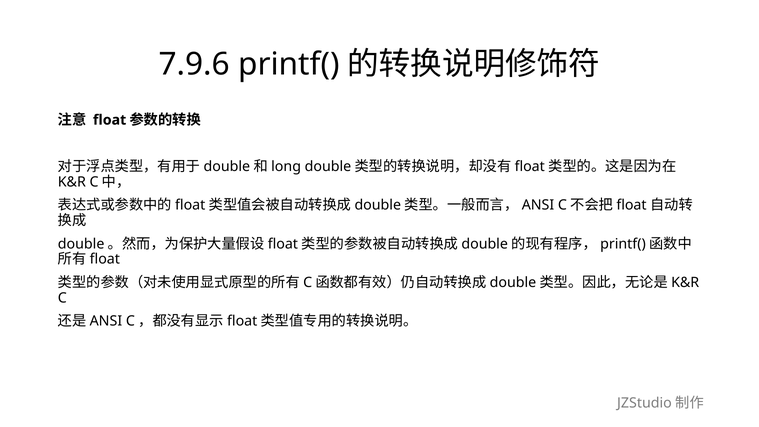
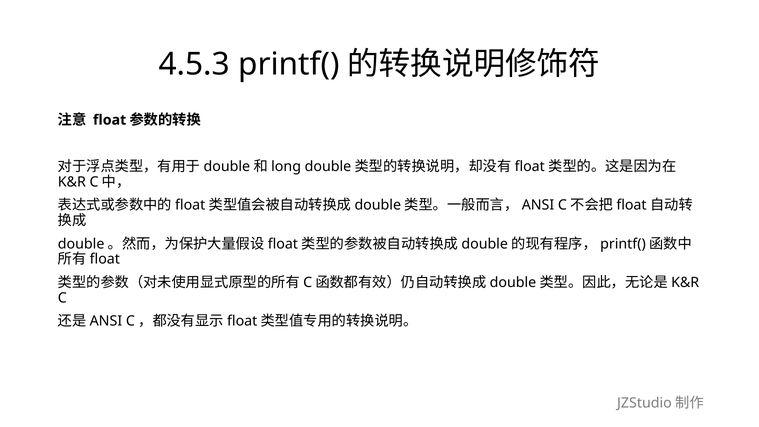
7.9.6: 7.9.6 -> 4.5.3 (194, 64)
